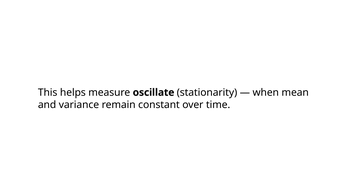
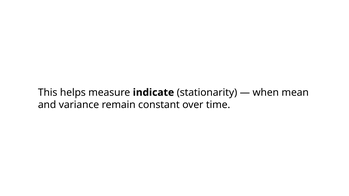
oscillate: oscillate -> indicate (153, 93)
